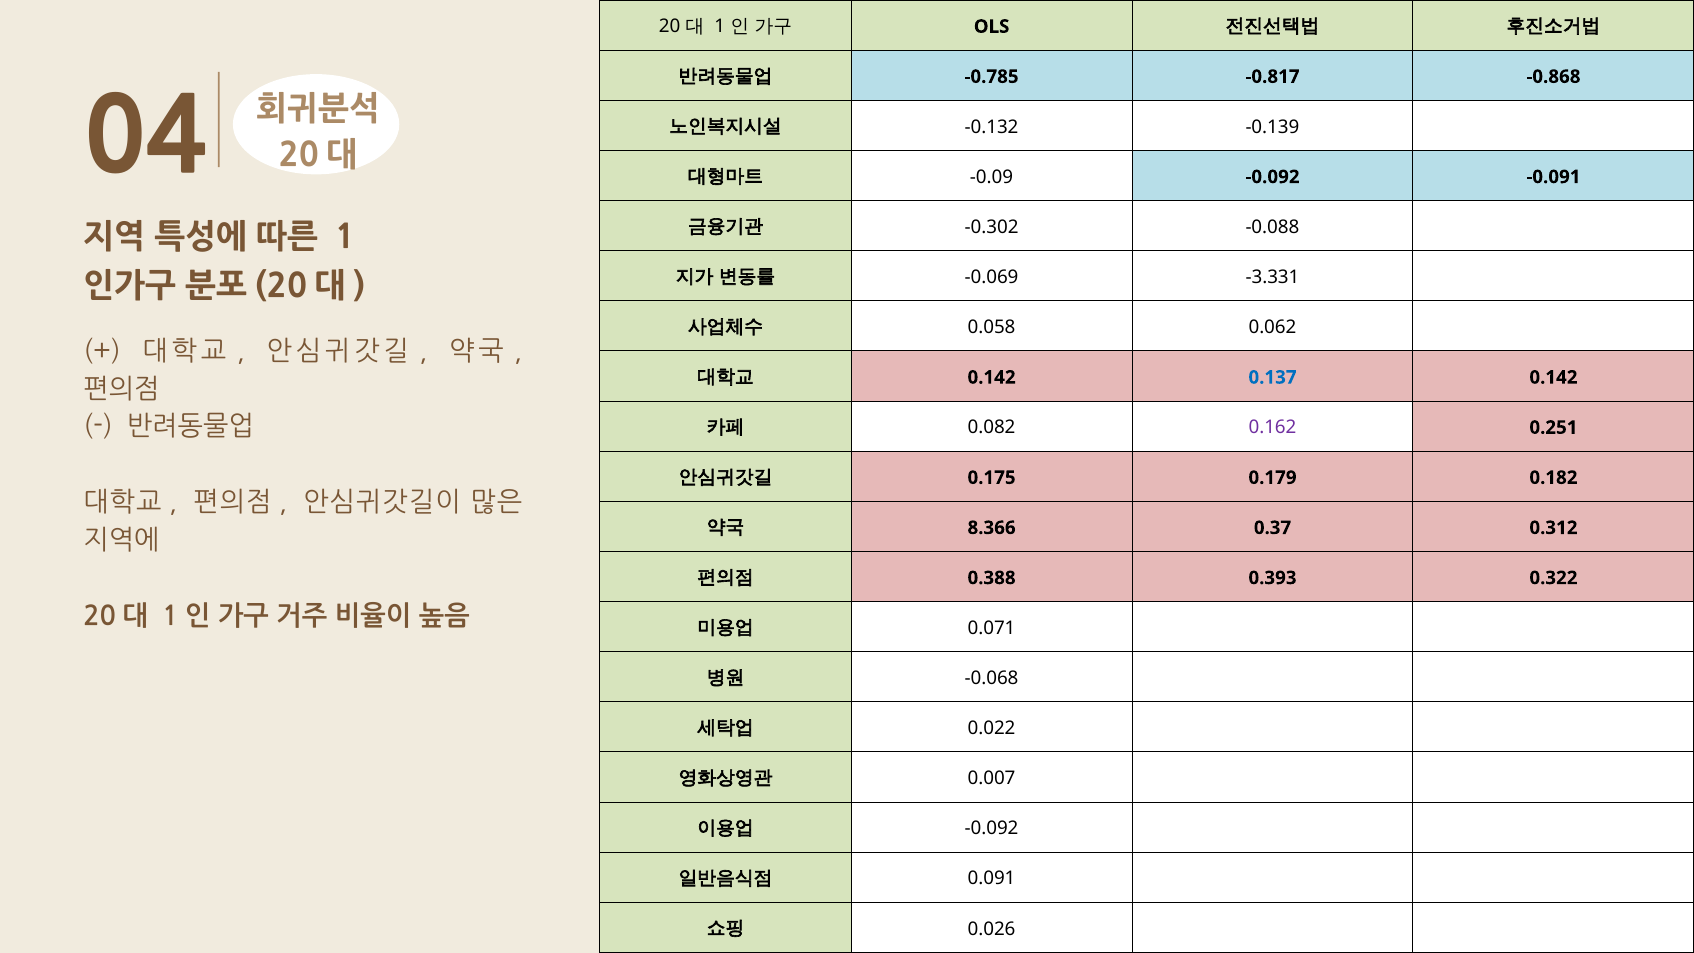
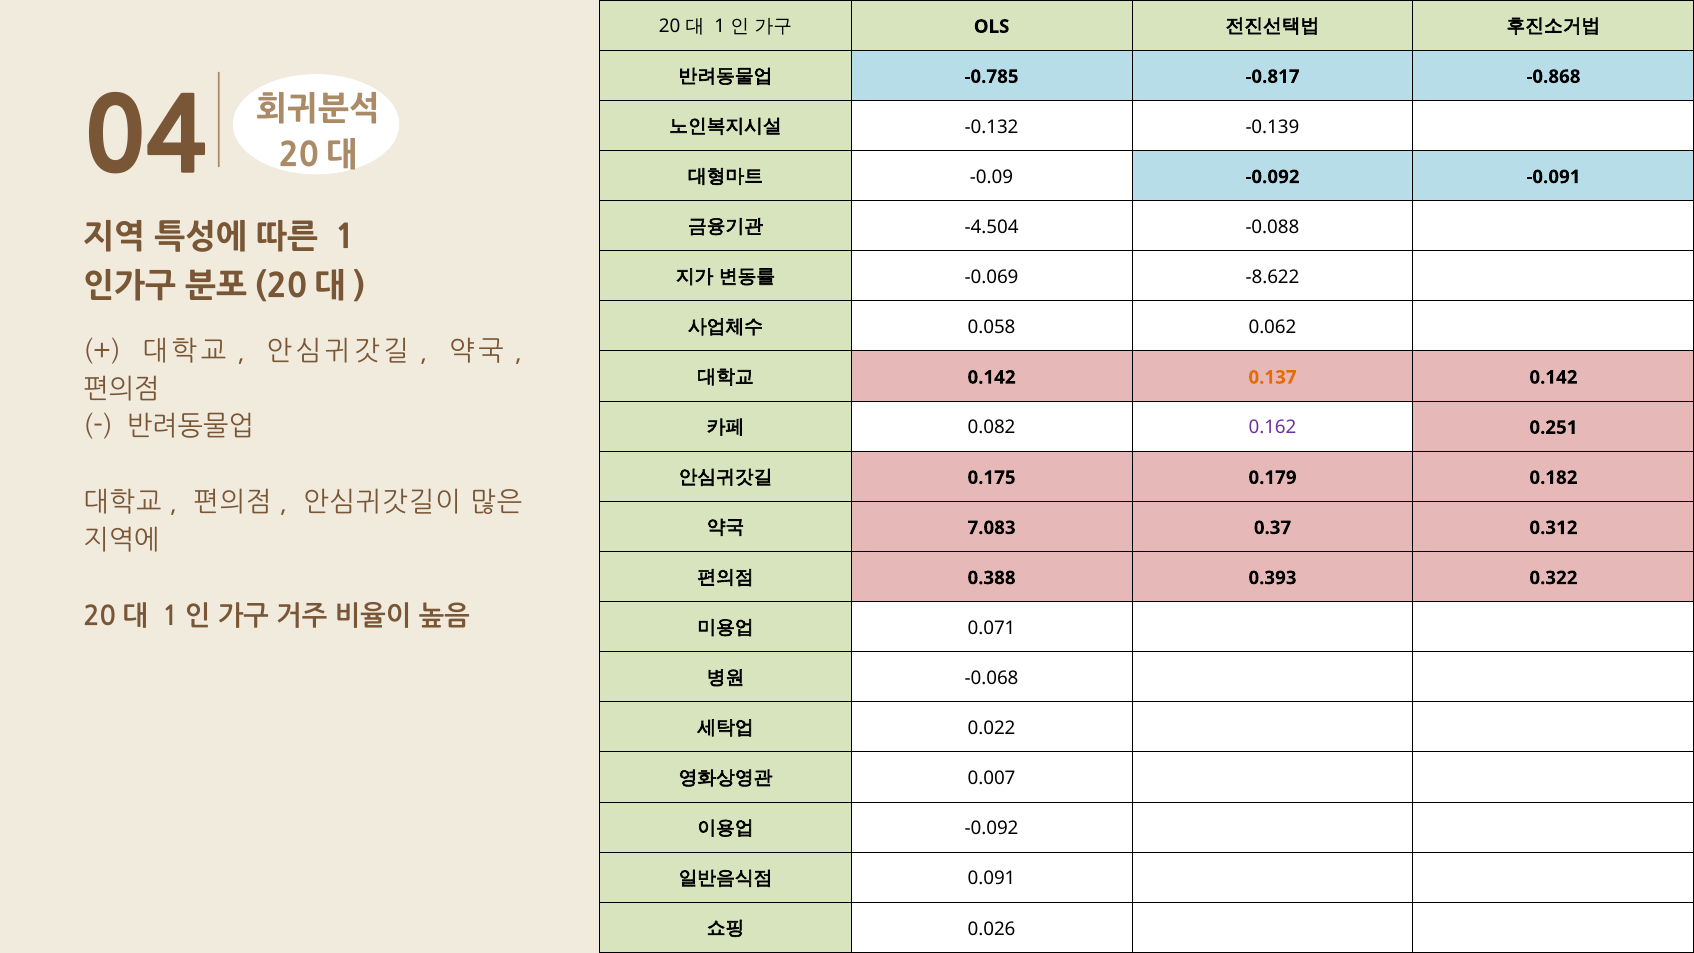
-0.302: -0.302 -> -4.504 (992, 227)
-3.331: -3.331 -> -8.622 (1273, 277)
0.137 colour: blue -> orange (1273, 377)
8.366: 8.366 -> 7.083 (992, 528)
